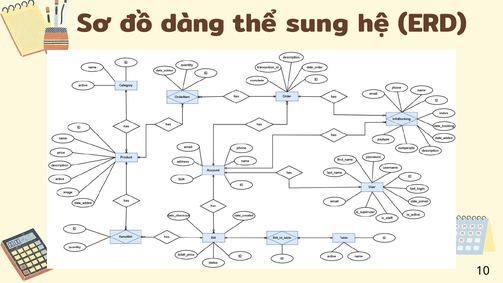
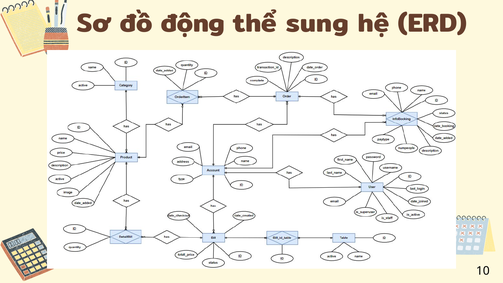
dàng: dàng -> động (193, 23)
